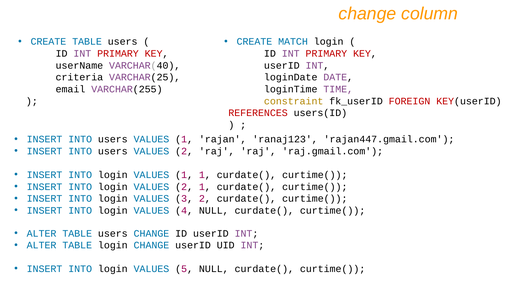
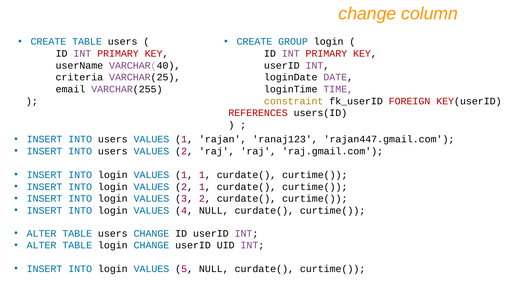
MATCH: MATCH -> GROUP (293, 42)
